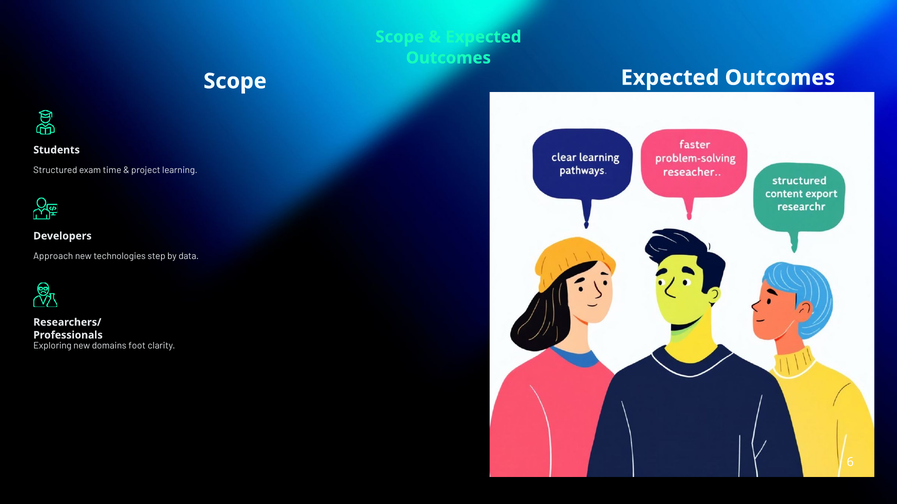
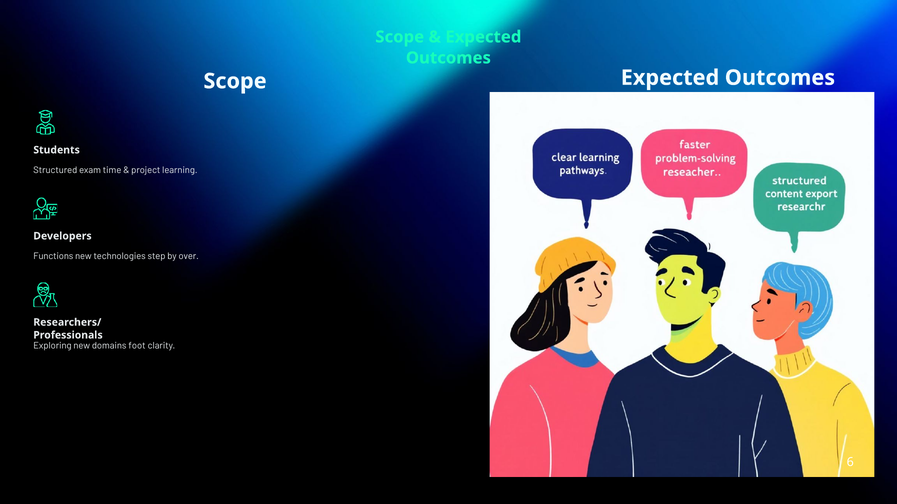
Approach: Approach -> Functions (53, 257)
data: data -> over (189, 257)
